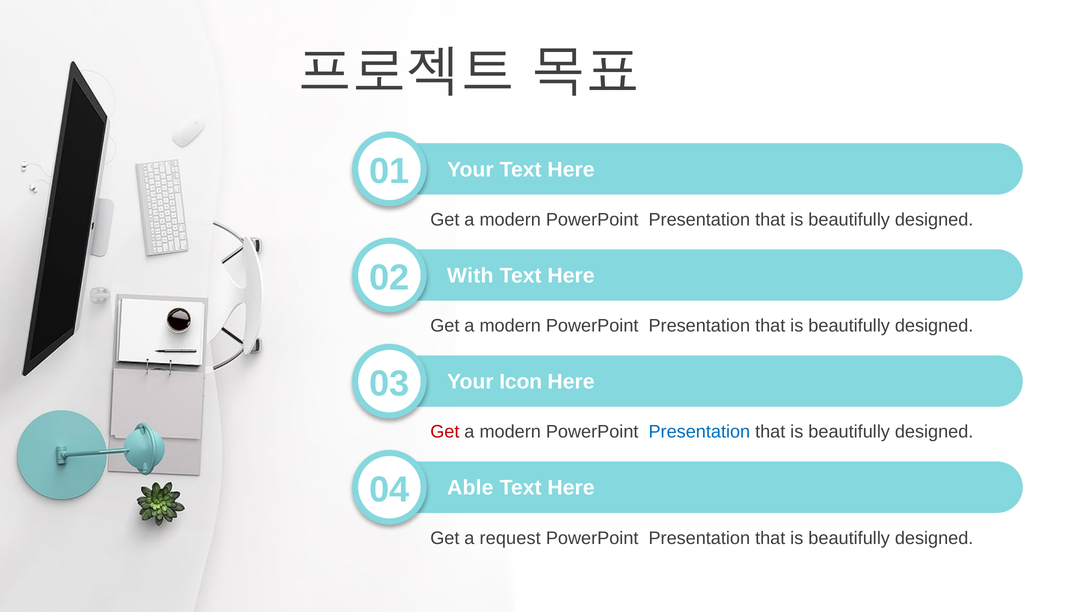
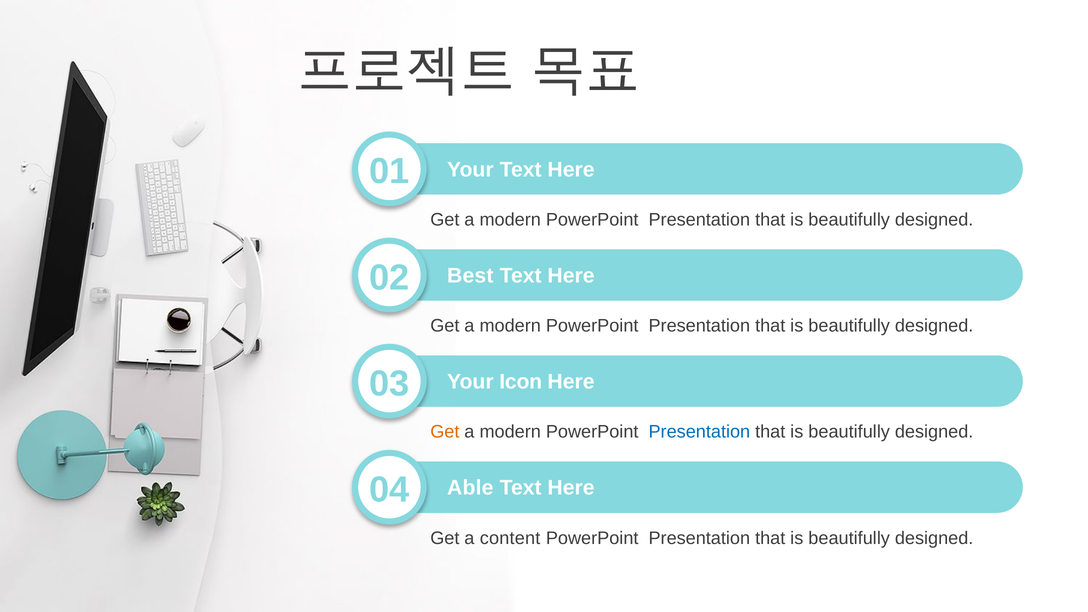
With: With -> Best (470, 276)
Get colour: red -> orange (445, 432)
request: request -> content (510, 538)
